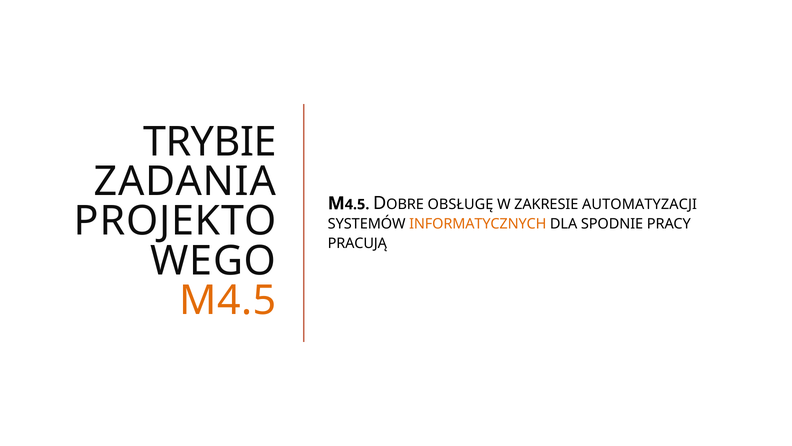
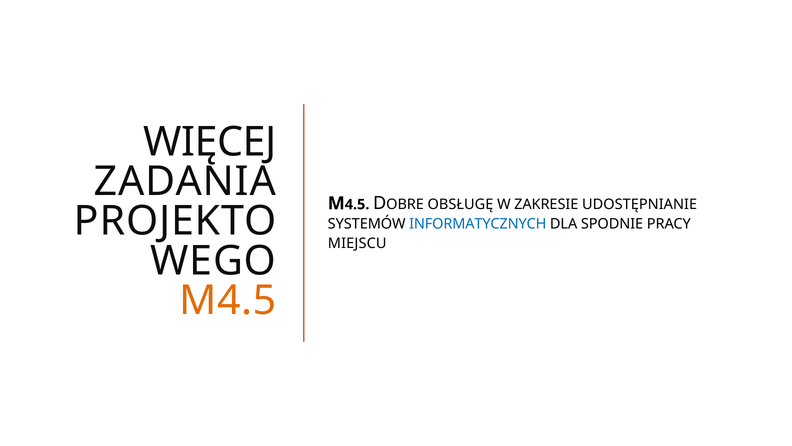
TRYBIE: TRYBIE -> WIĘCEJ (210, 142)
AUTOMATYZACJI: AUTOMATYZACJI -> UDOSTĘPNIANIE (640, 204)
INFORMATYCZNYCH colour: orange -> blue (478, 224)
PRACUJĄ: PRACUJĄ -> MIEJSCU (357, 243)
